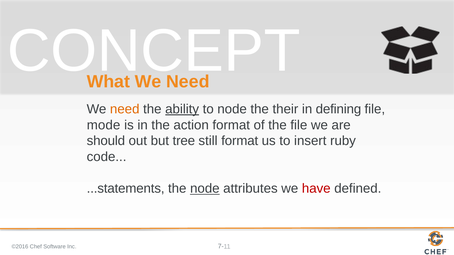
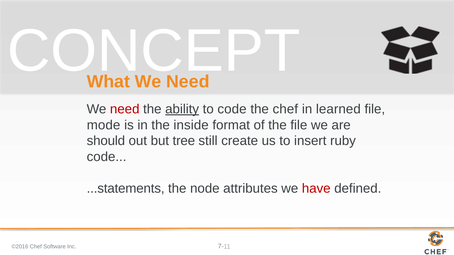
need colour: orange -> red (125, 109)
to node: node -> code (232, 109)
the their: their -> chef (285, 109)
defining: defining -> learned (338, 109)
action: action -> inside (191, 125)
still format: format -> create (240, 141)
node underline: present -> none (205, 189)
